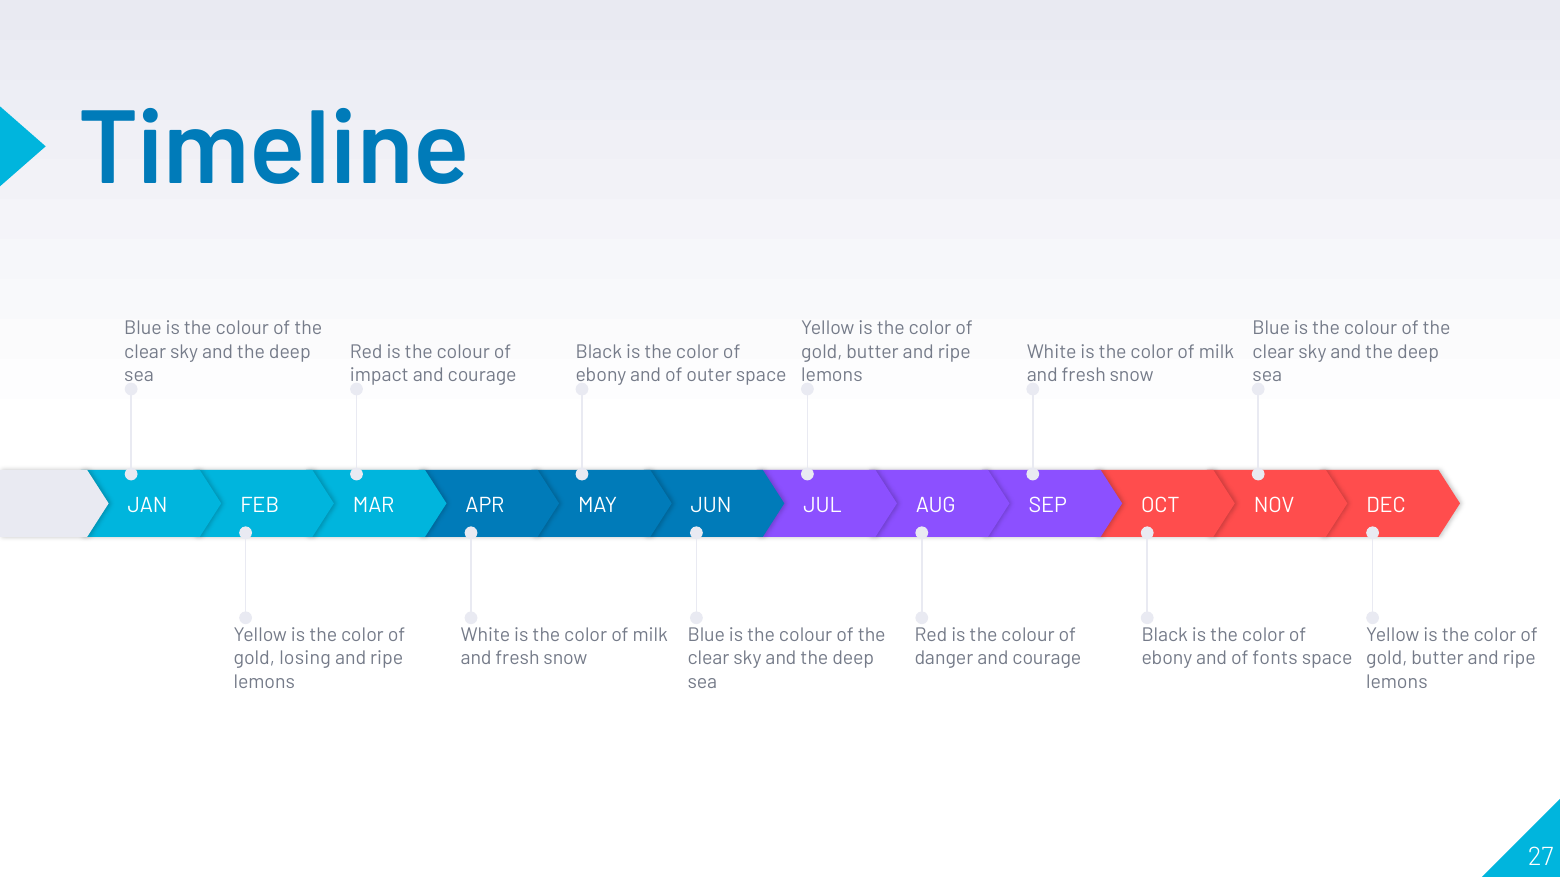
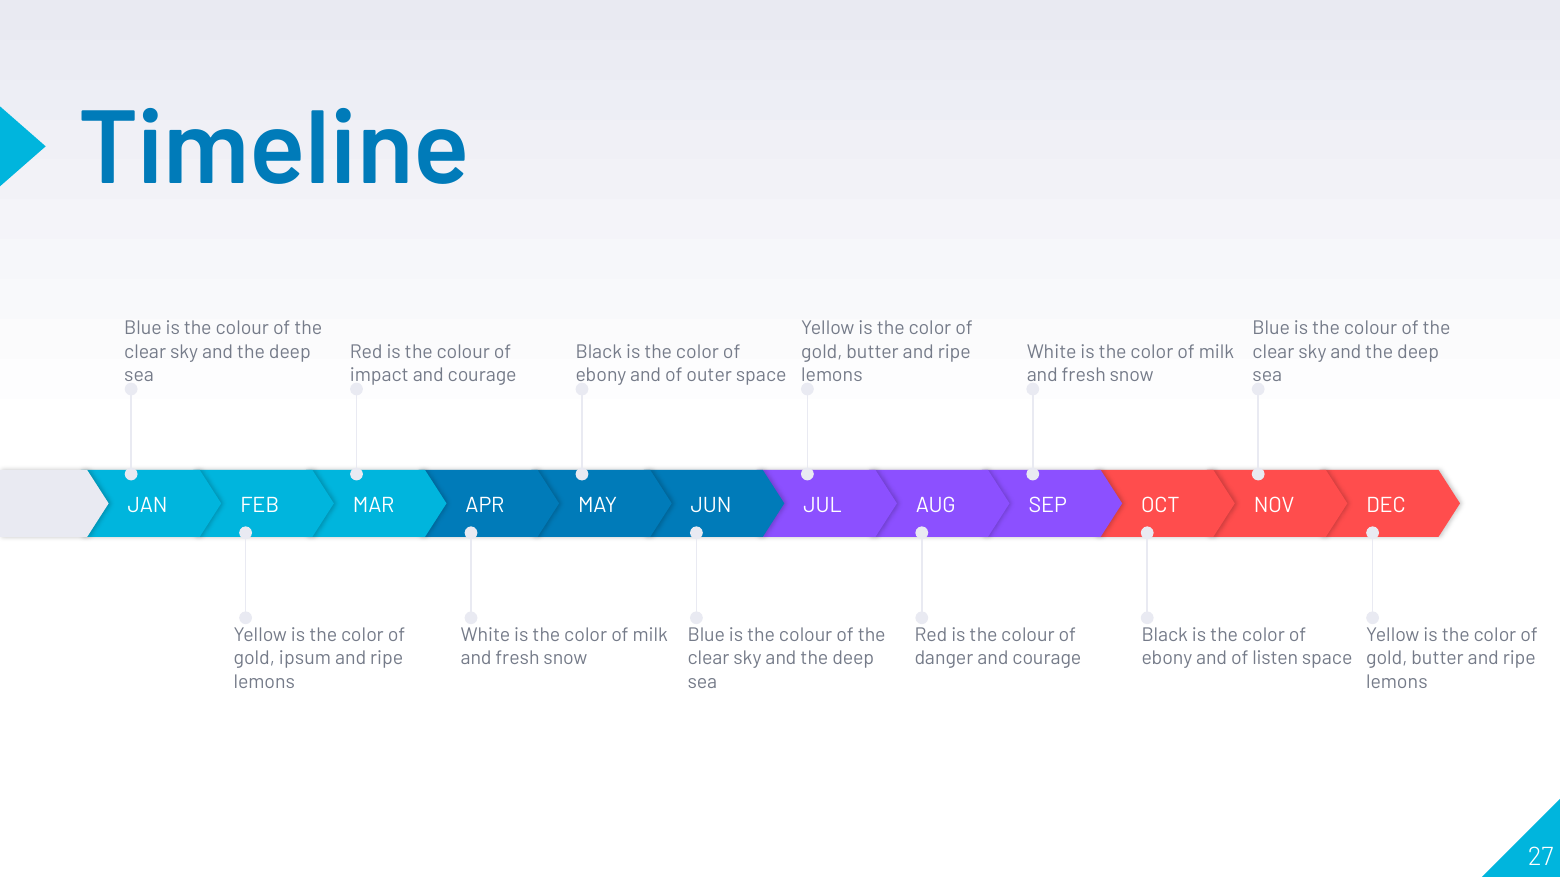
losing: losing -> ipsum (305, 659)
fonts: fonts -> listen (1275, 659)
